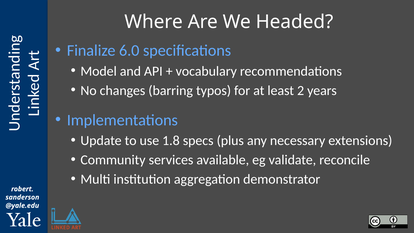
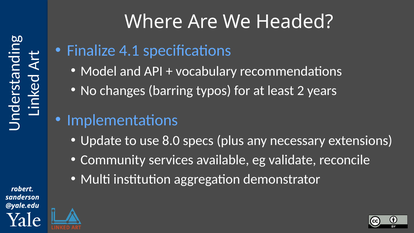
6.0: 6.0 -> 4.1 (129, 51)
1.8: 1.8 -> 8.0 (171, 141)
